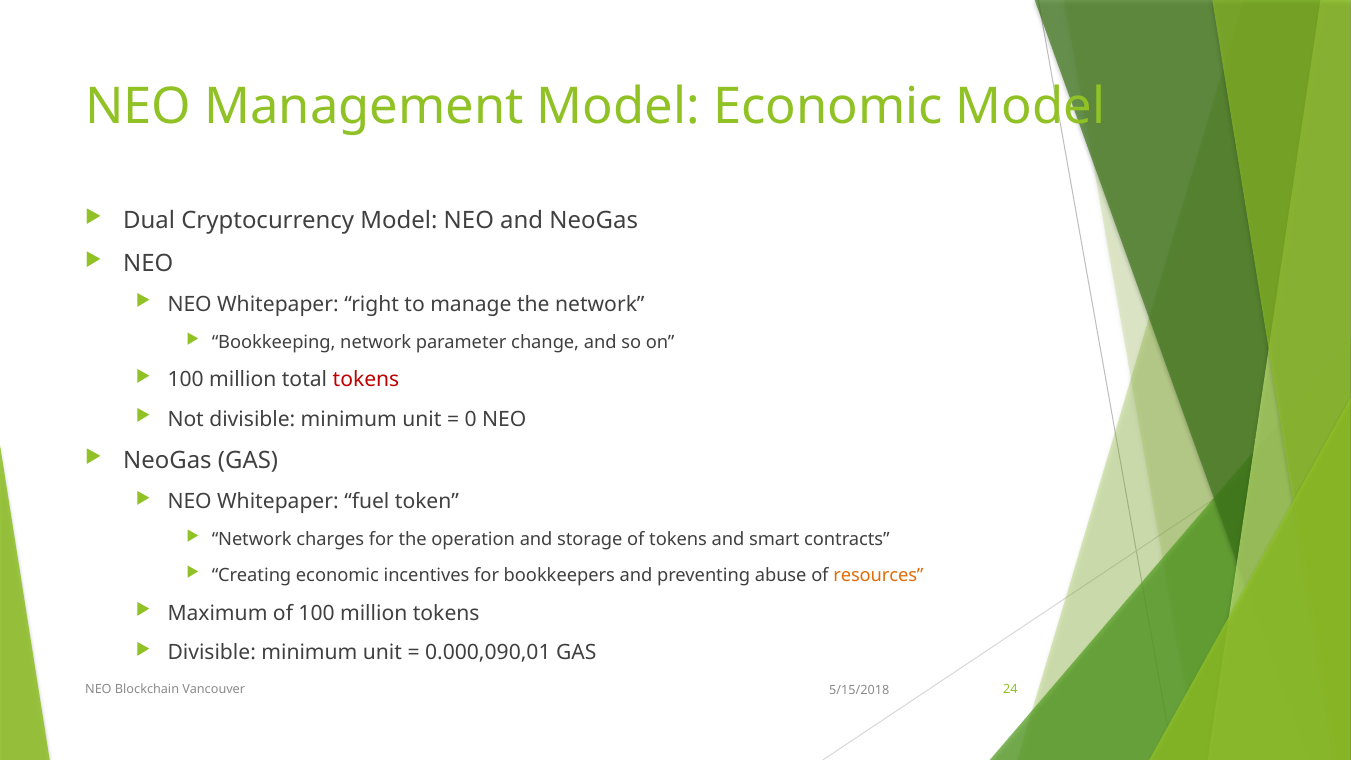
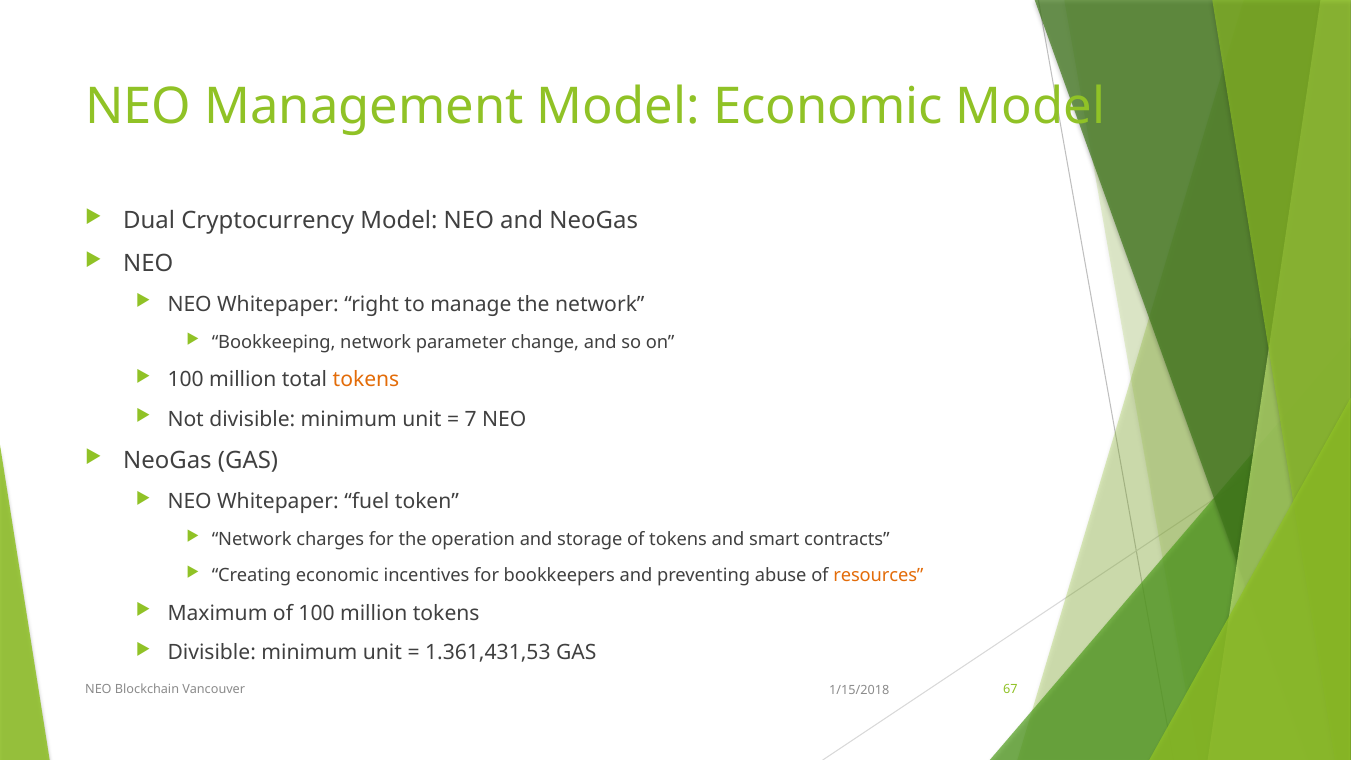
tokens colour: red -> orange (366, 380)
0: 0 -> 7 (471, 419)
0.000,090,01: 0.000,090,01 -> 1.361,431,53 (488, 653)
24: 24 -> 67 (1010, 690)
5/15/2018: 5/15/2018 -> 1/15/2018 (859, 691)
